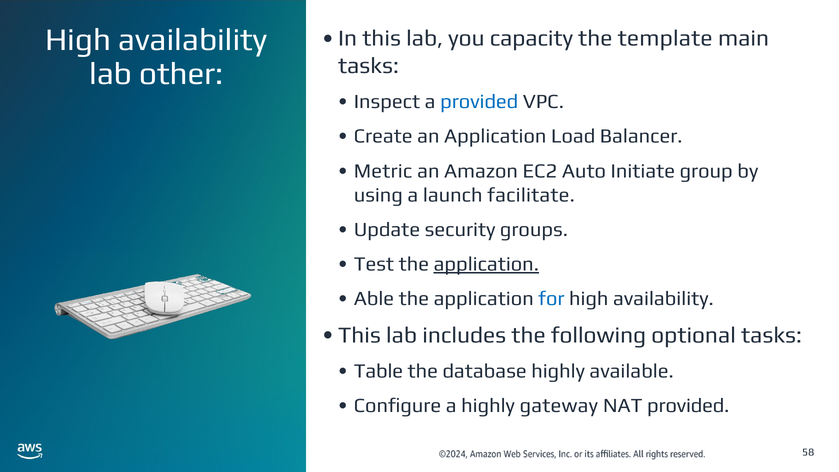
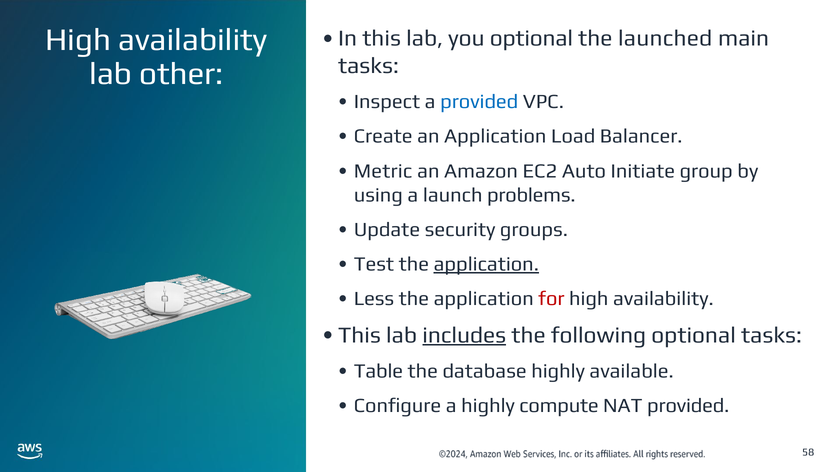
you capacity: capacity -> optional (531, 38)
template: template -> launched (665, 38)
facilitate: facilitate -> problems (531, 195)
Able: Able -> Less (374, 299)
for colour: blue -> red (551, 299)
includes underline: none -> present (464, 335)
gateway: gateway -> compute (559, 406)
